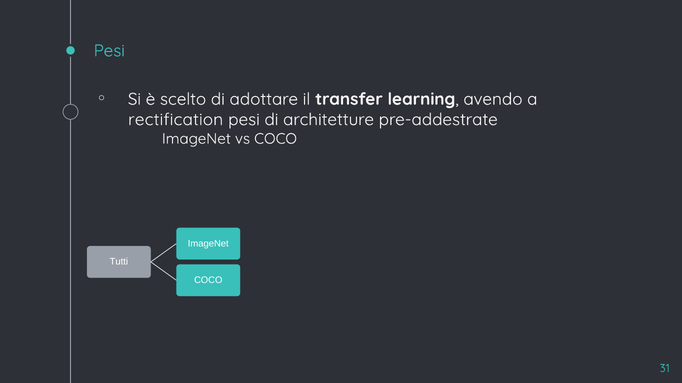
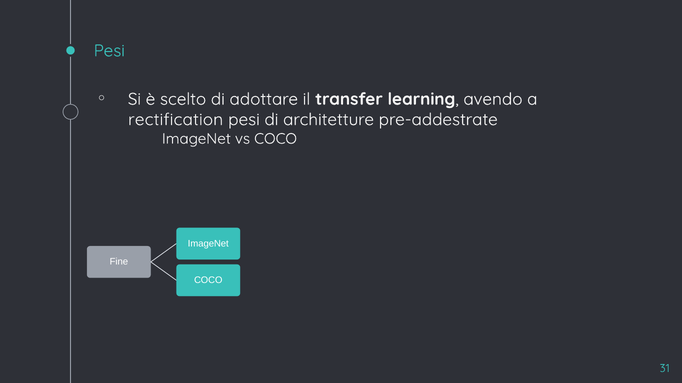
Tutti: Tutti -> Fine (119, 262)
